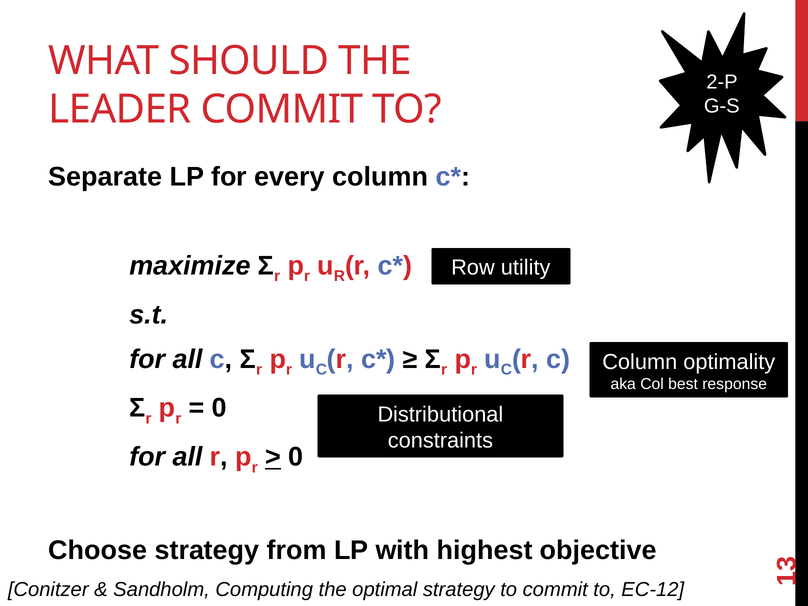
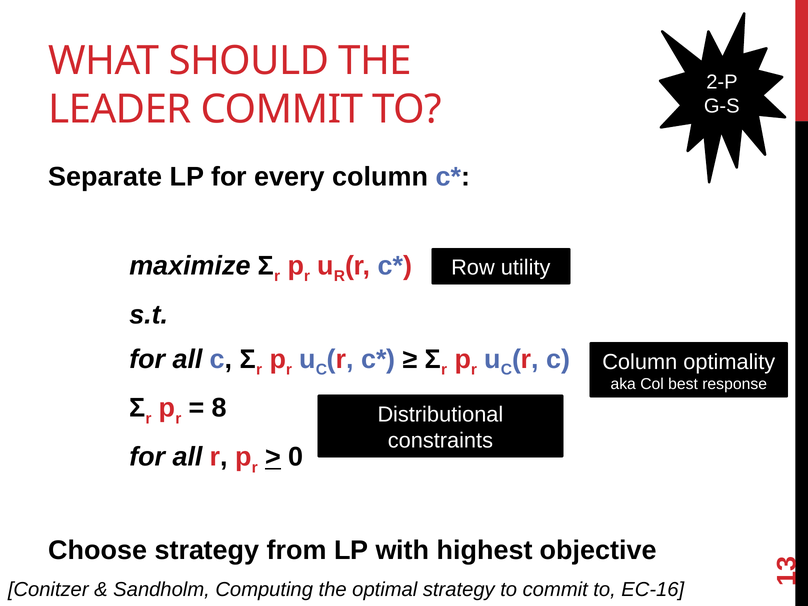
0: 0 -> 8 (219, 408)
EC-12: EC-12 -> EC-16 (653, 590)
